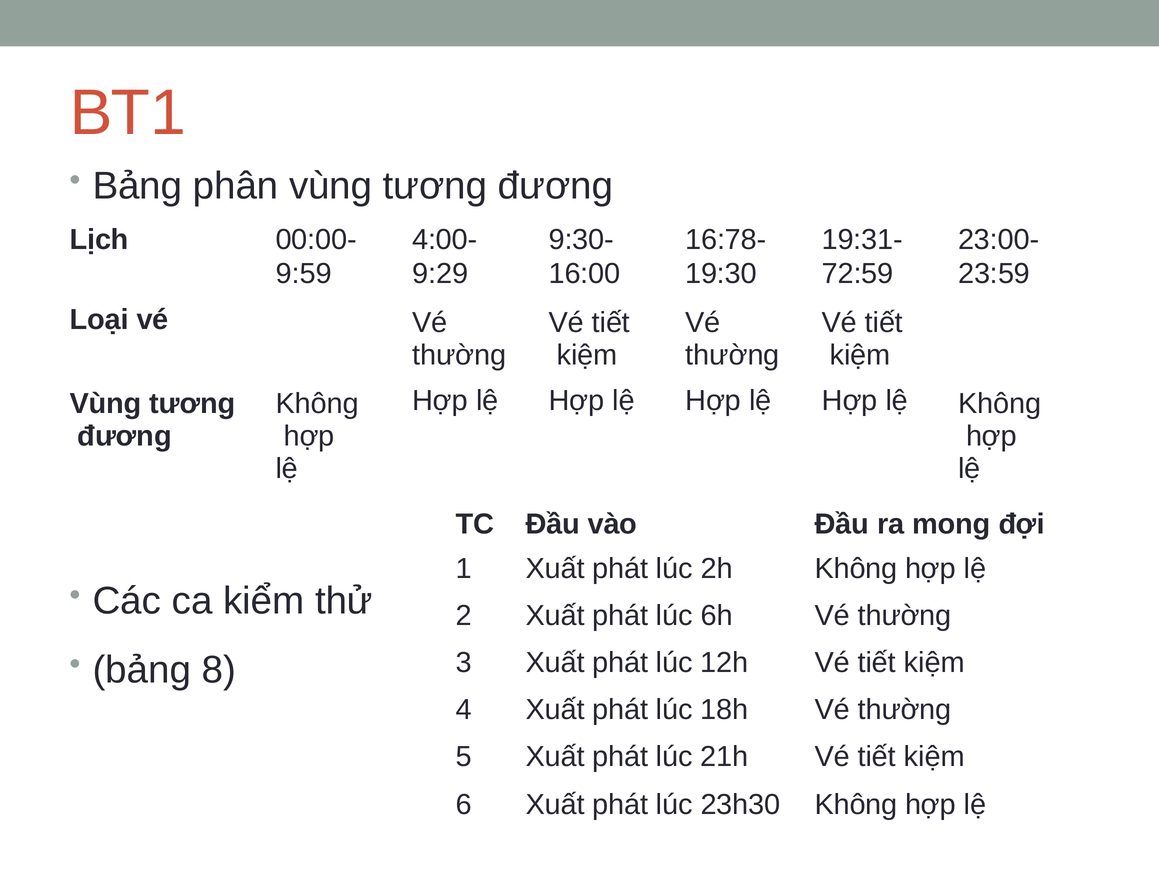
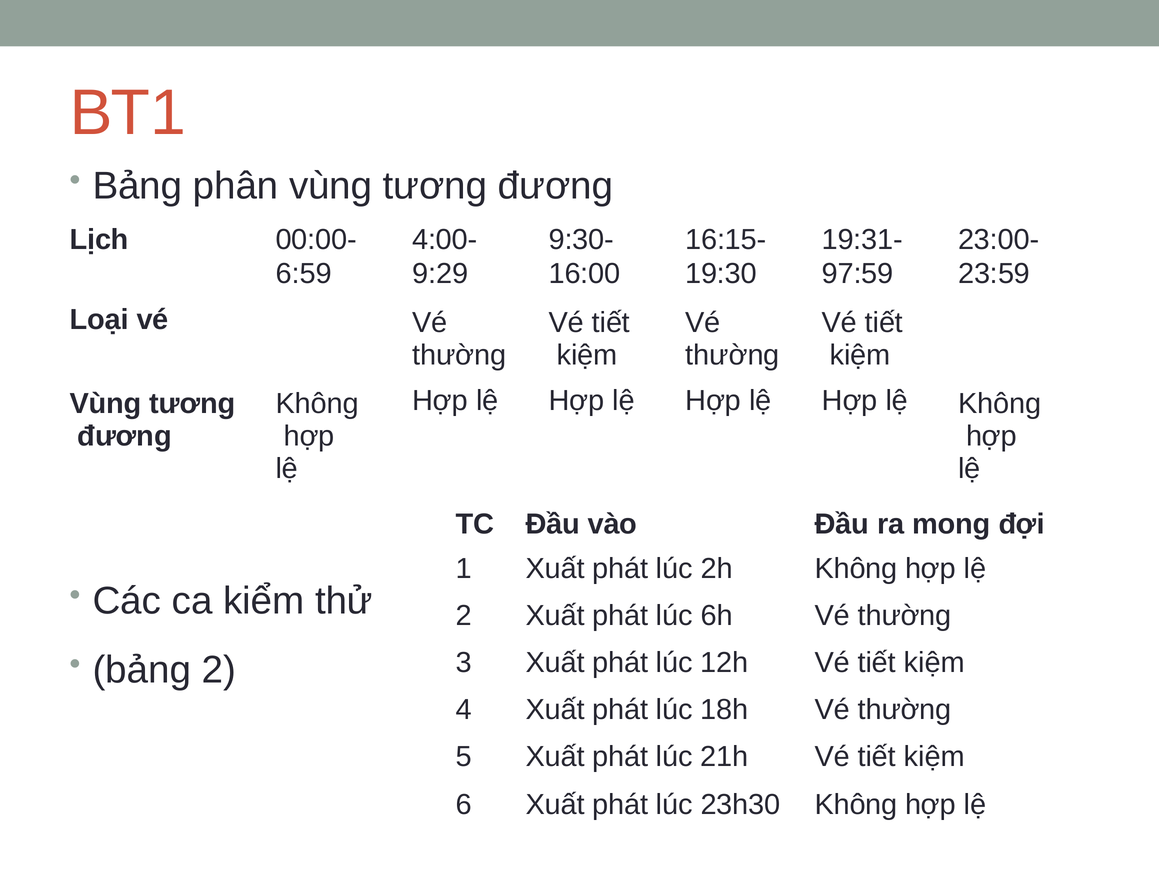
16:78-: 16:78- -> 16:15- (726, 240)
9:59: 9:59 -> 6:59 (304, 274)
72:59: 72:59 -> 97:59 (858, 274)
bảng 8: 8 -> 2 (219, 670)
